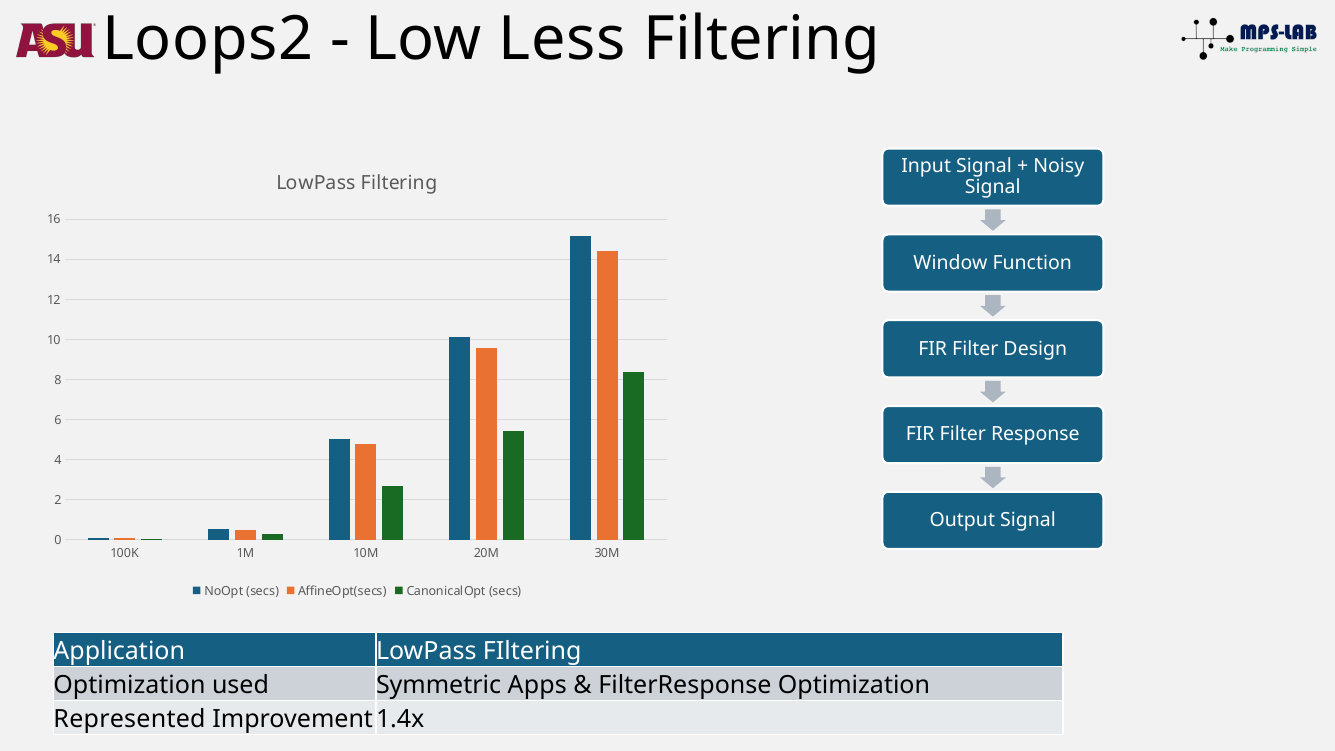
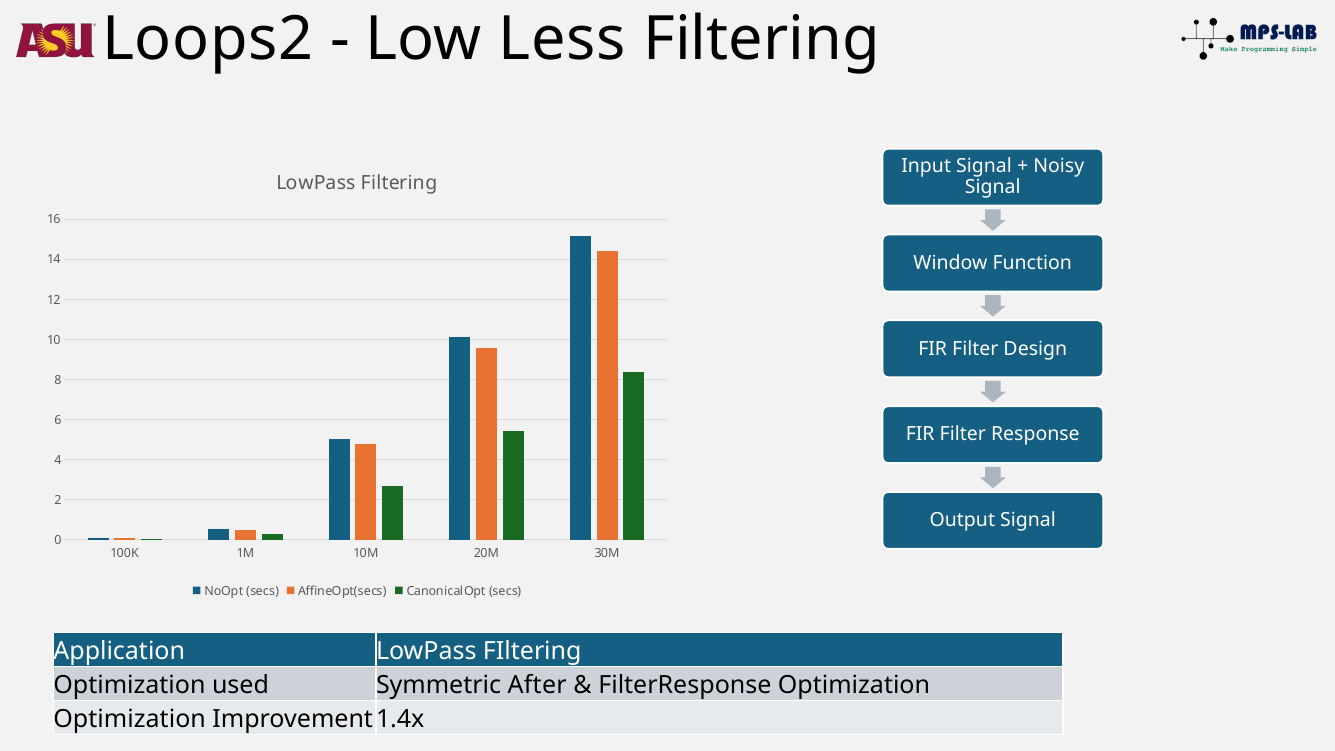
Apps: Apps -> After (537, 685)
Represented: Represented -> Optimization (130, 719)
